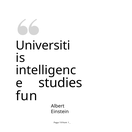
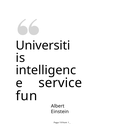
studies: studies -> service (60, 83)
